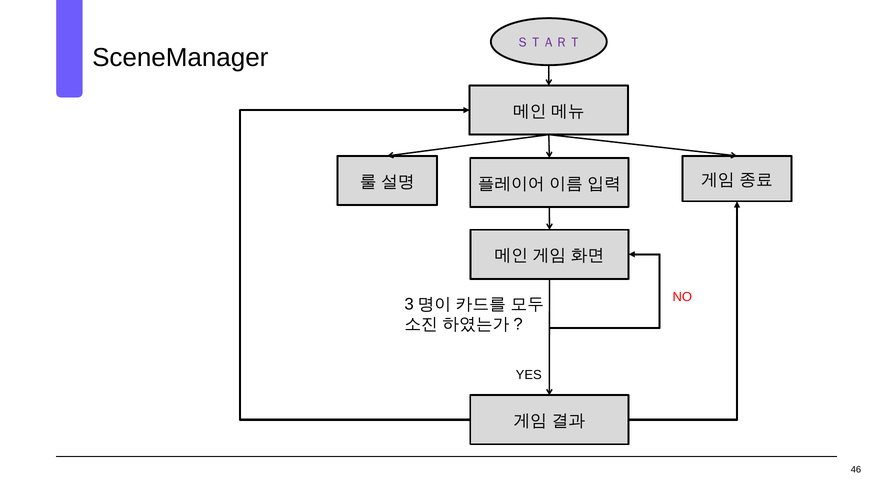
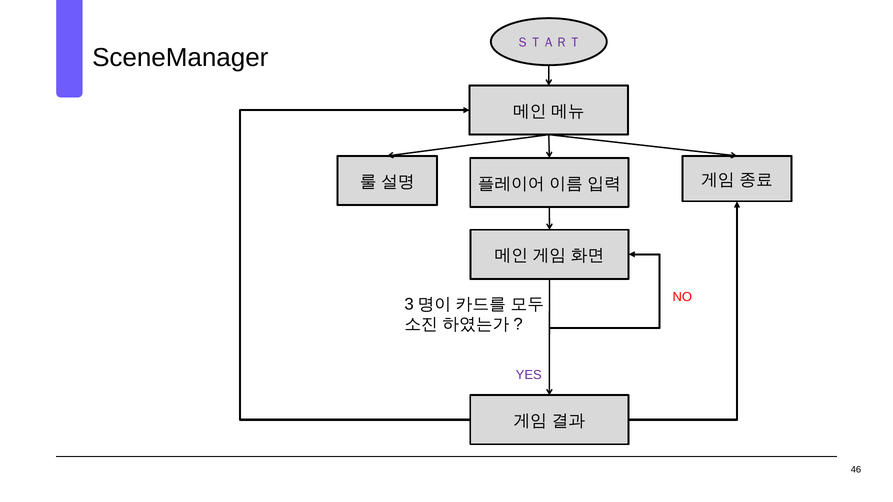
YES colour: black -> purple (529, 375)
